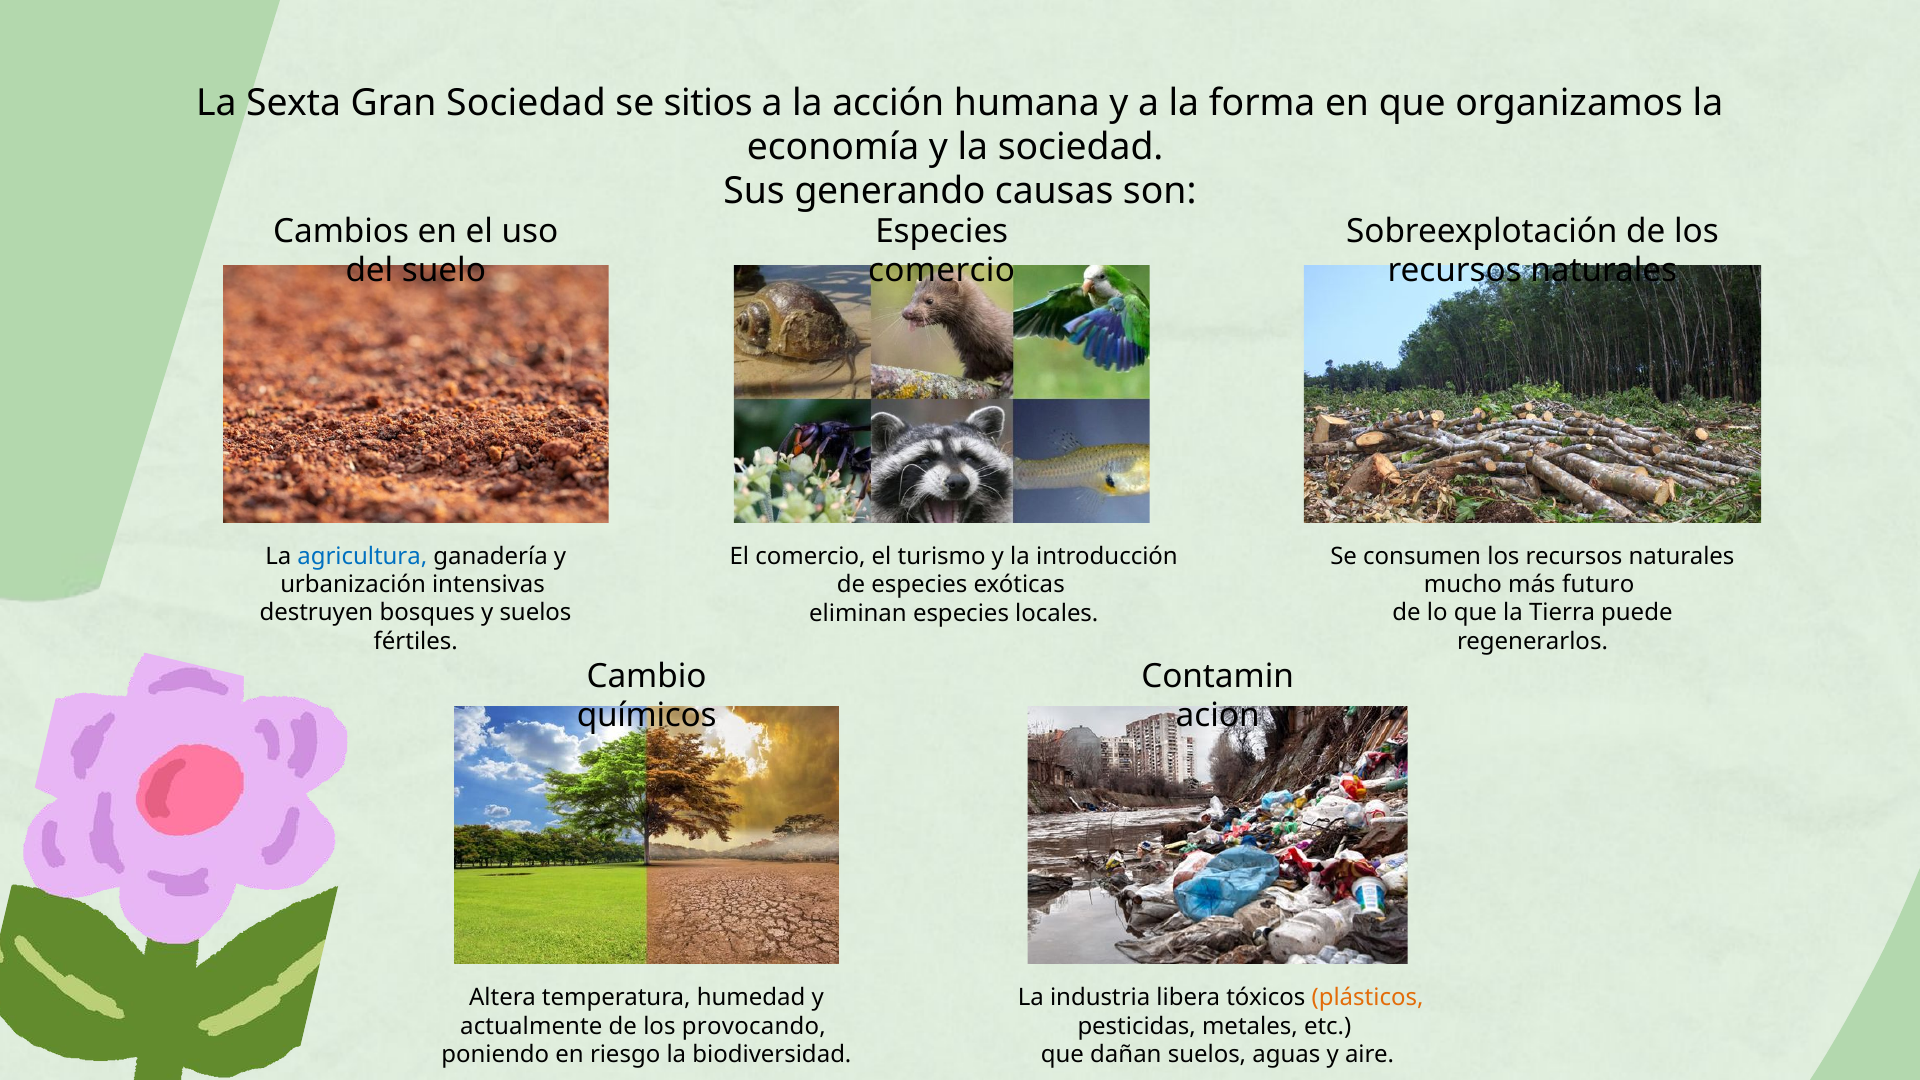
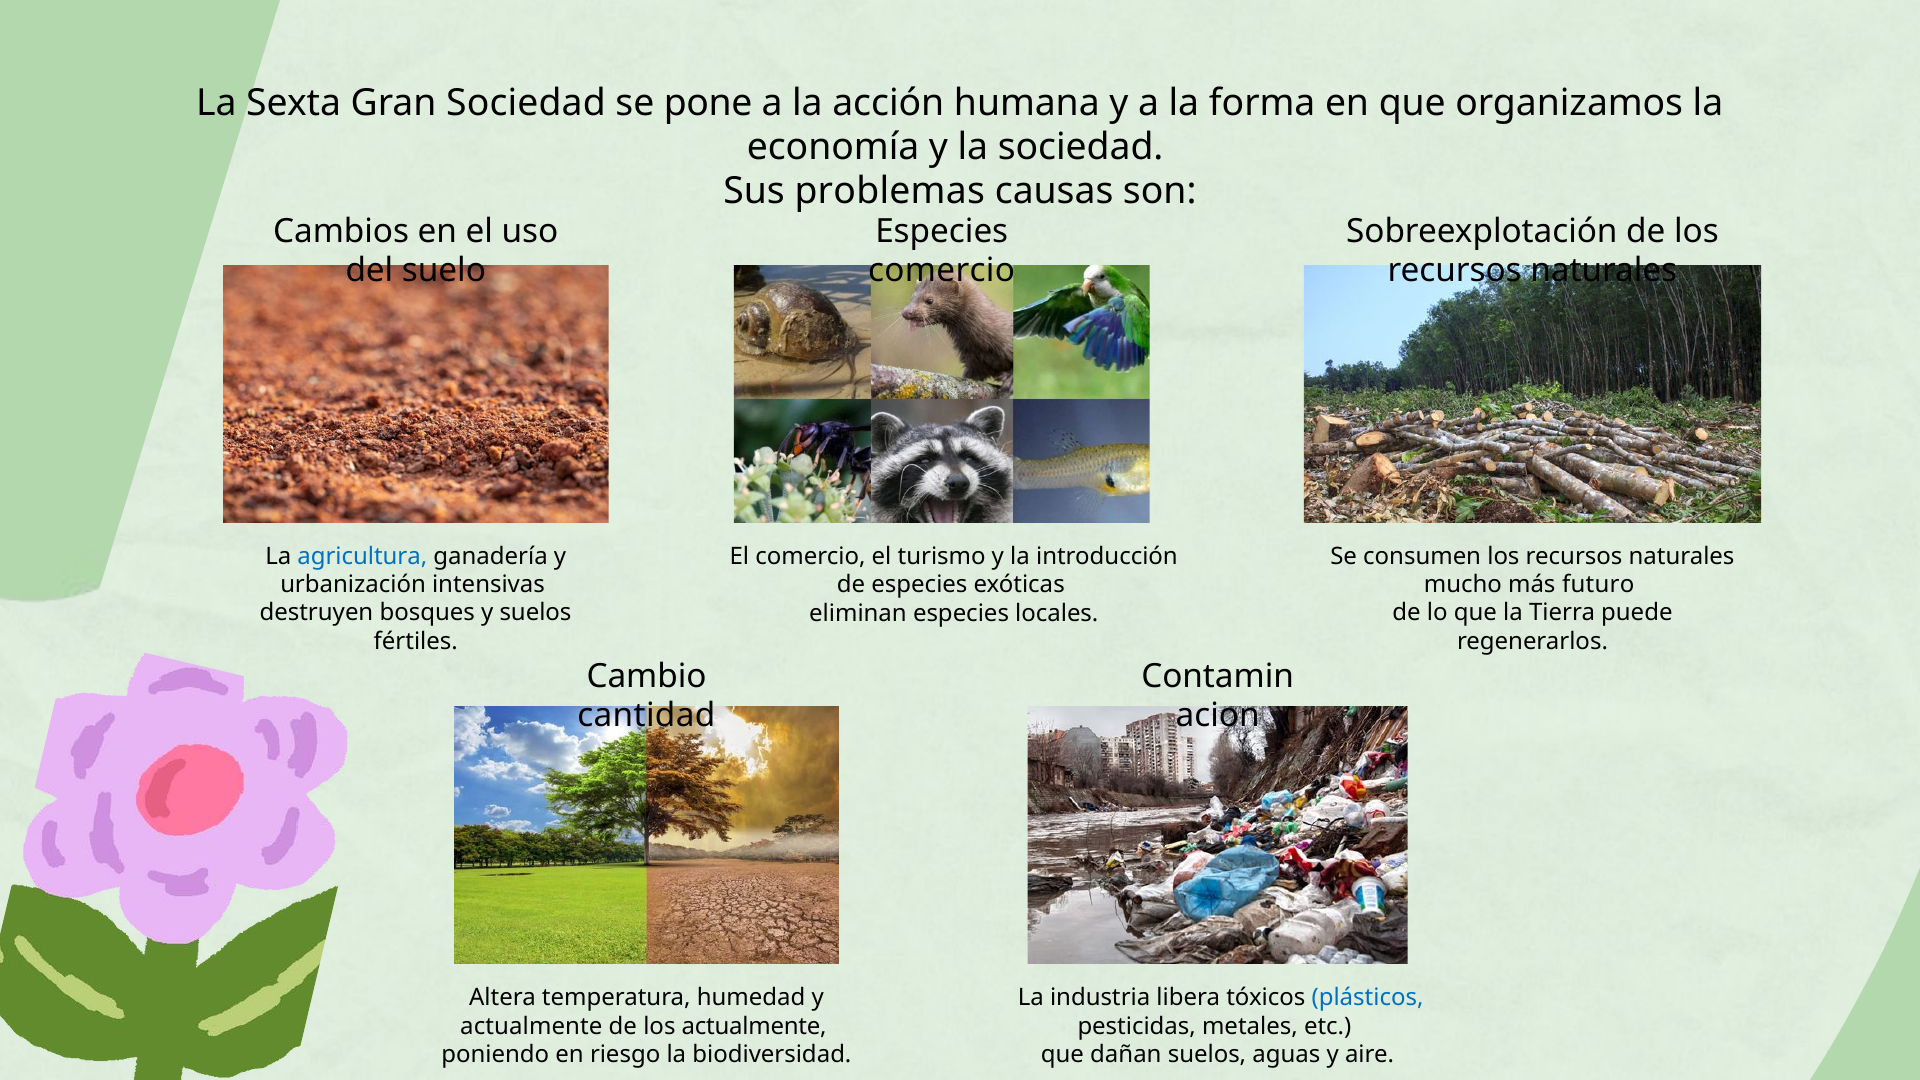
sitios: sitios -> pone (708, 103)
generando: generando -> problemas (890, 192)
químicos: químicos -> cantidad (646, 716)
plásticos colour: orange -> blue (1368, 998)
los provocando: provocando -> actualmente (754, 1026)
